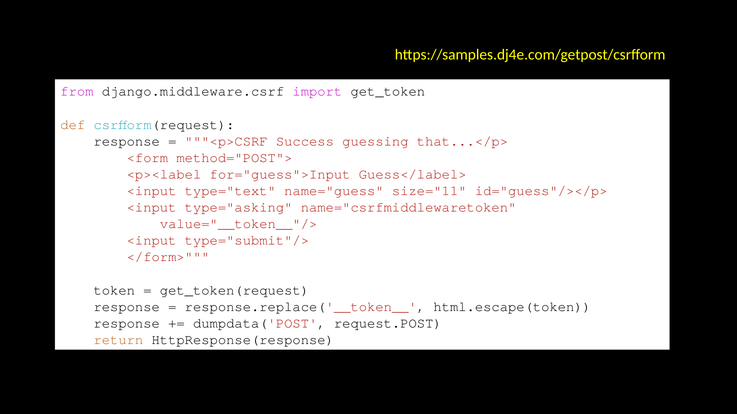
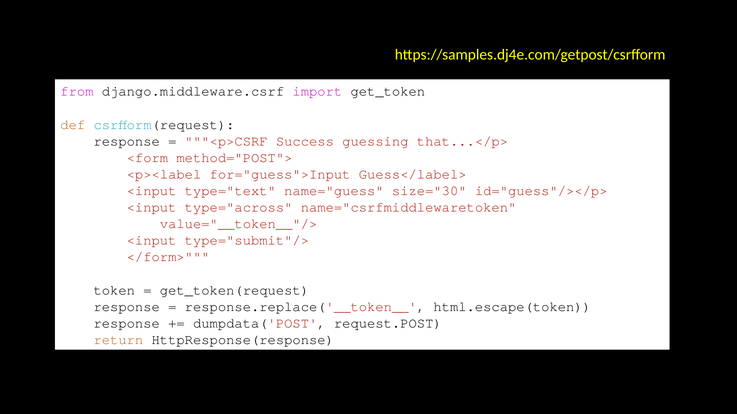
size="11: size="11 -> size="30 (429, 191)
type="asking: type="asking -> type="across (239, 208)
